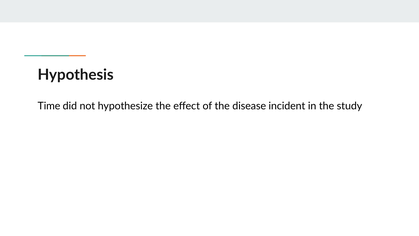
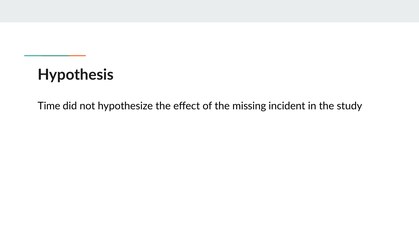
disease: disease -> missing (249, 106)
